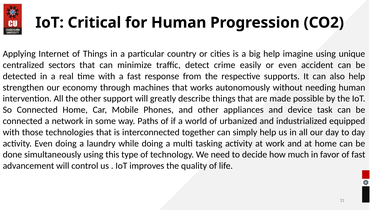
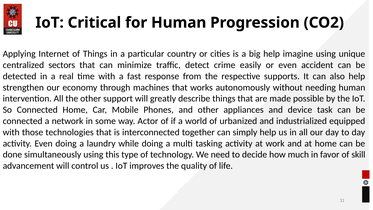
Paths: Paths -> Actor (148, 121)
of fast: fast -> skill (358, 154)
